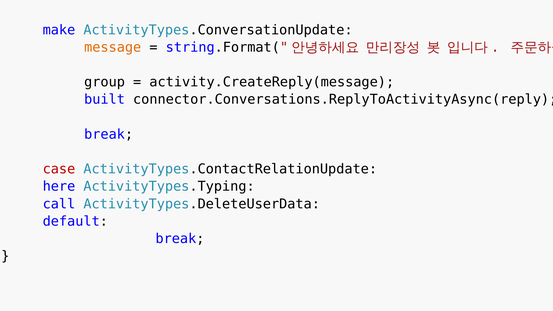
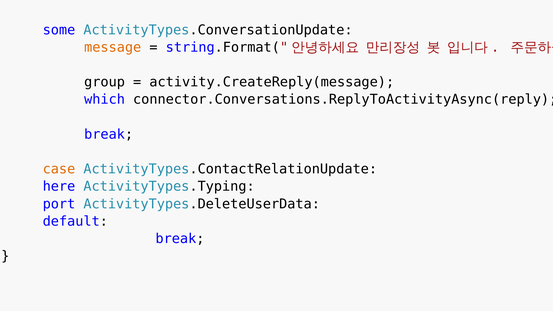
make: make -> some (59, 30)
built: built -> which (105, 100)
case colour: red -> orange (59, 169)
call: call -> port (59, 204)
